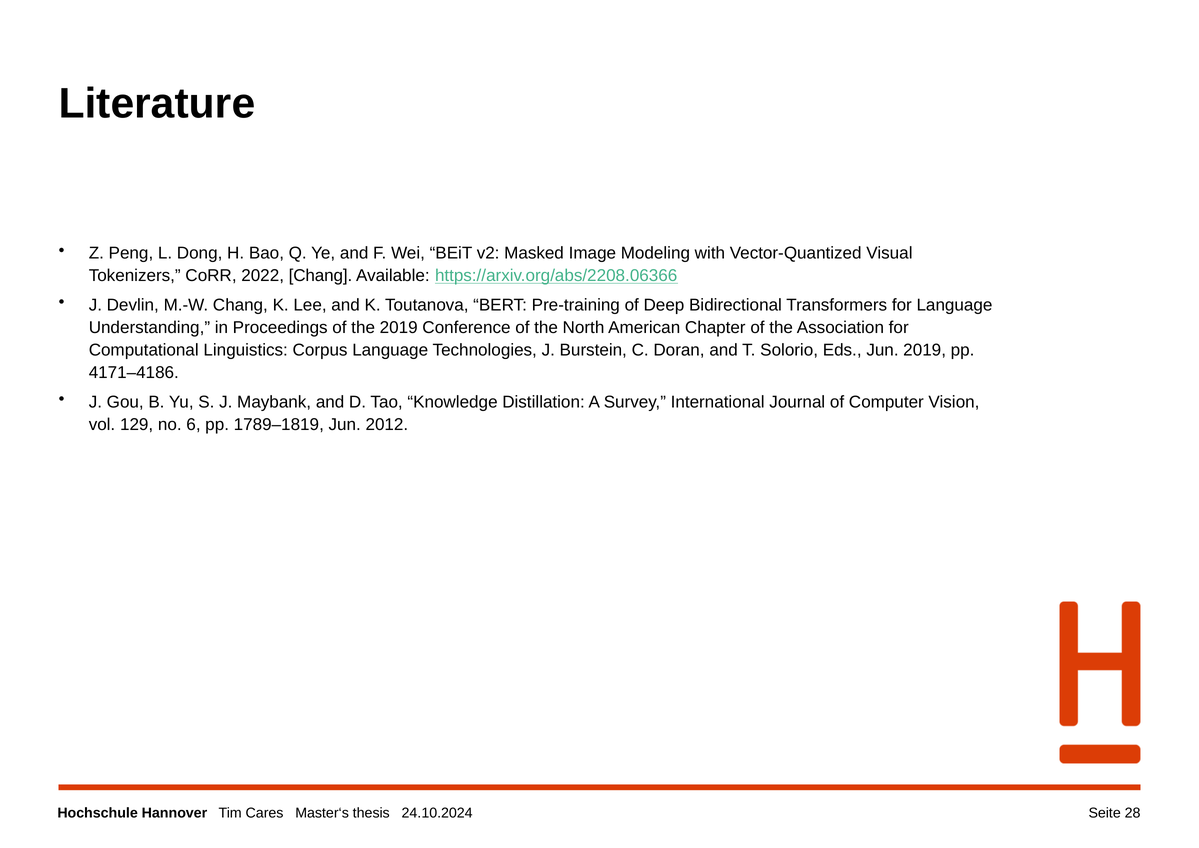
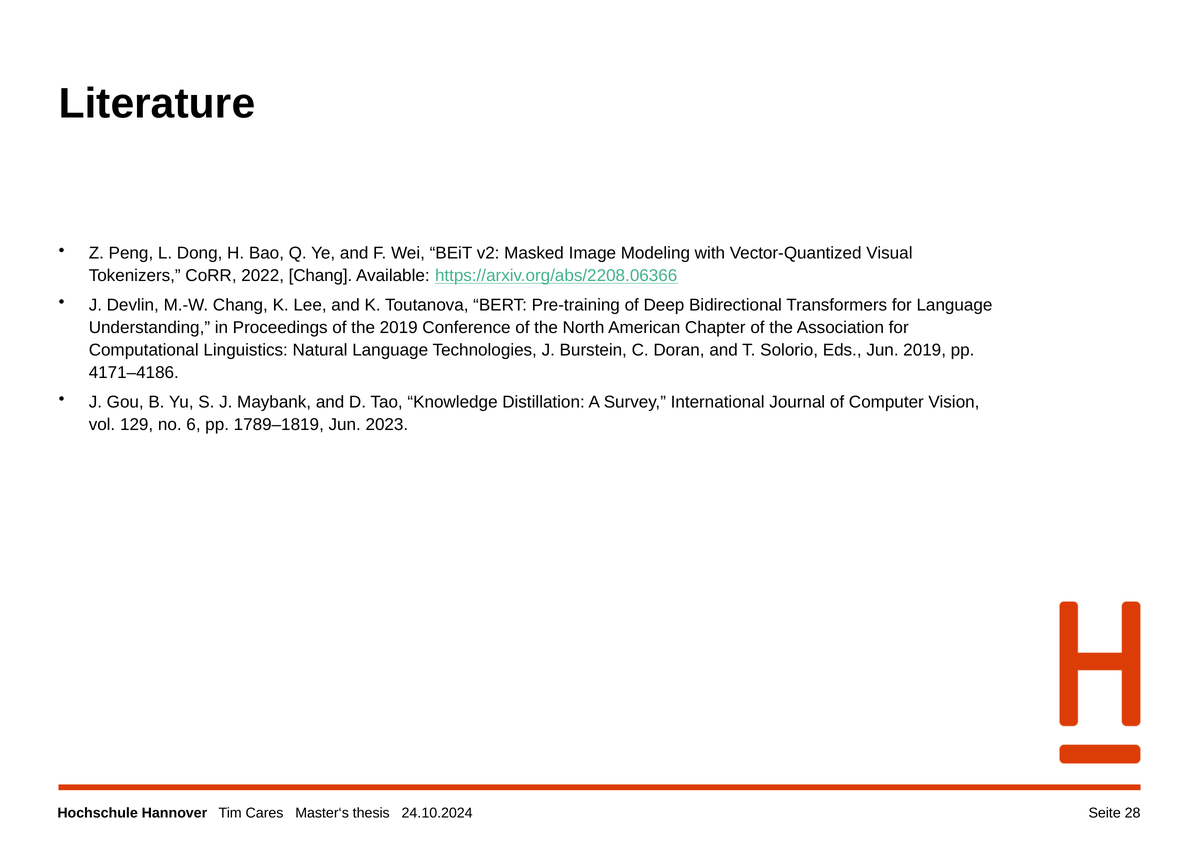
Corpus: Corpus -> Natural (320, 350)
2012: 2012 -> 2023 (387, 425)
